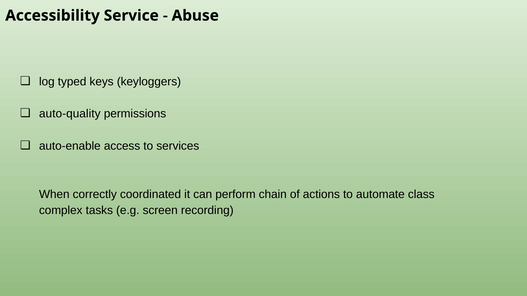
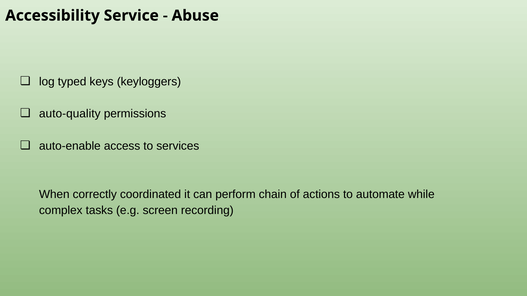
class: class -> while (421, 195)
